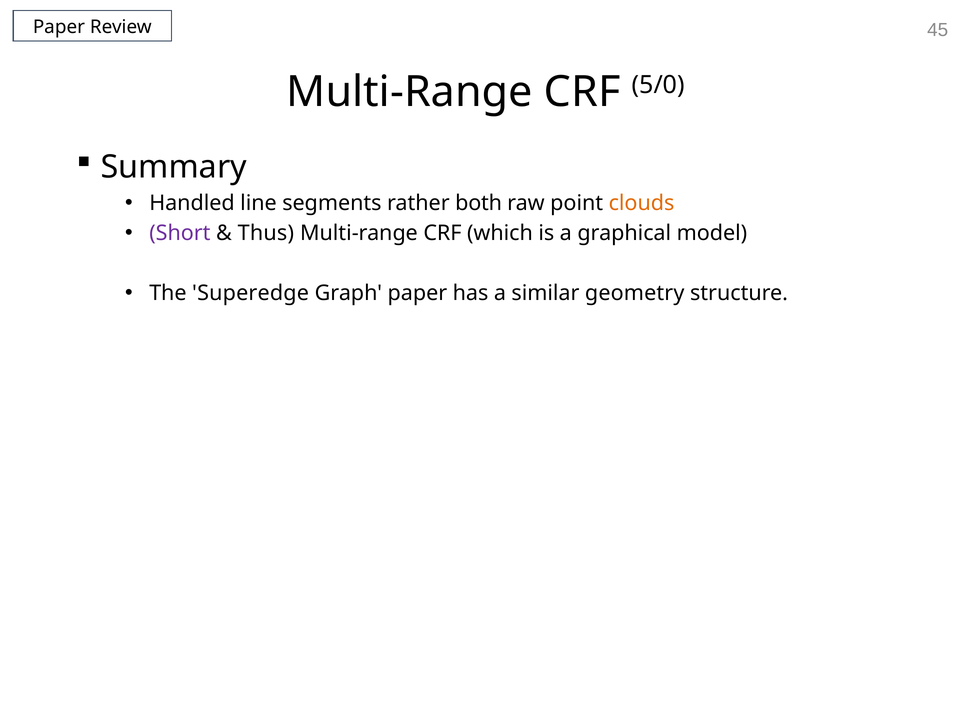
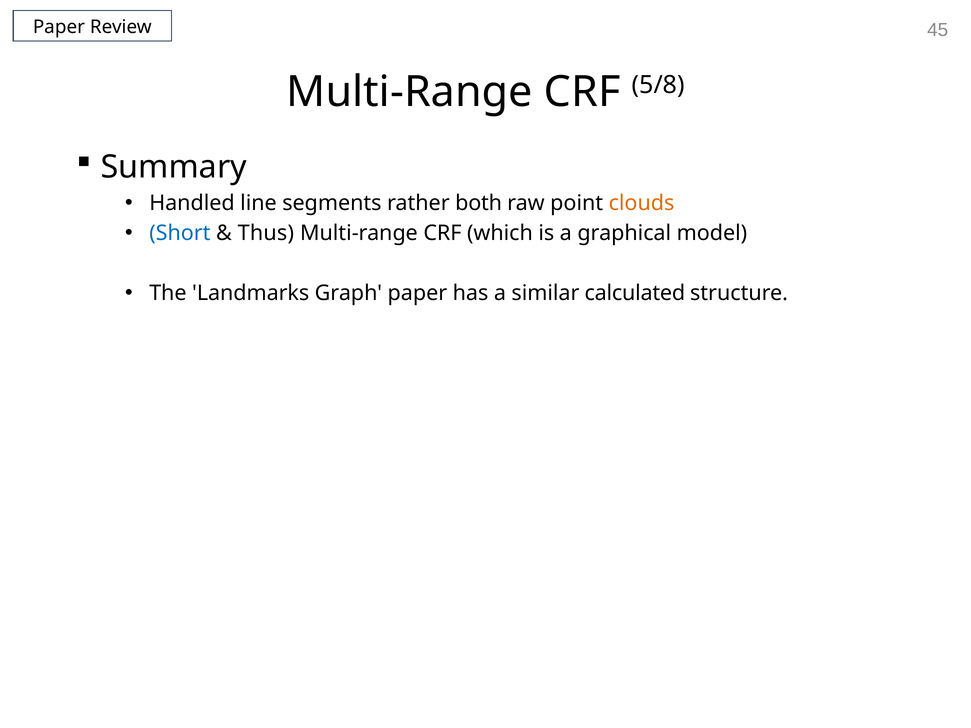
5/0: 5/0 -> 5/8 (658, 85)
Short colour: purple -> blue (180, 233)
Superedge: Superedge -> Landmarks (251, 293)
geometry: geometry -> calculated (635, 293)
